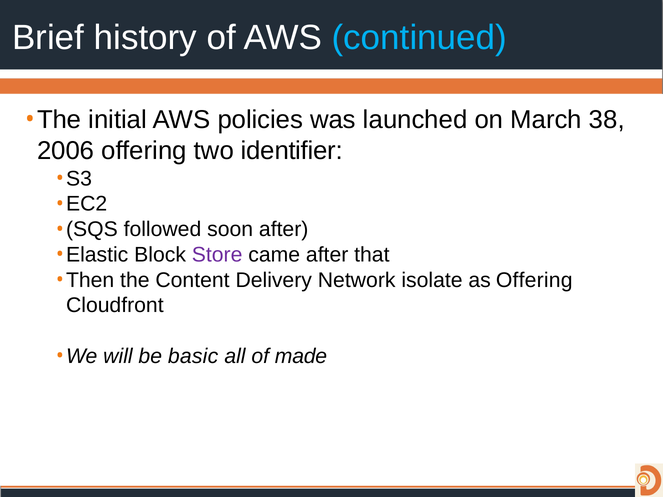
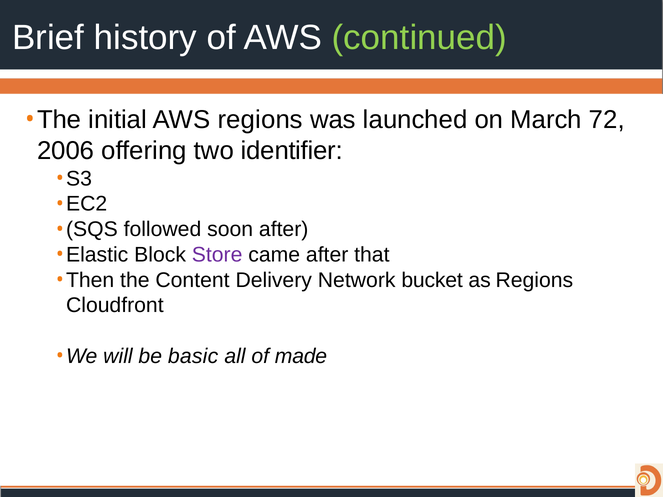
continued colour: light blue -> light green (419, 38)
AWS policies: policies -> regions (260, 120)
38: 38 -> 72 (607, 120)
isolate: isolate -> bucket (432, 280)
as Offering: Offering -> Regions (534, 280)
